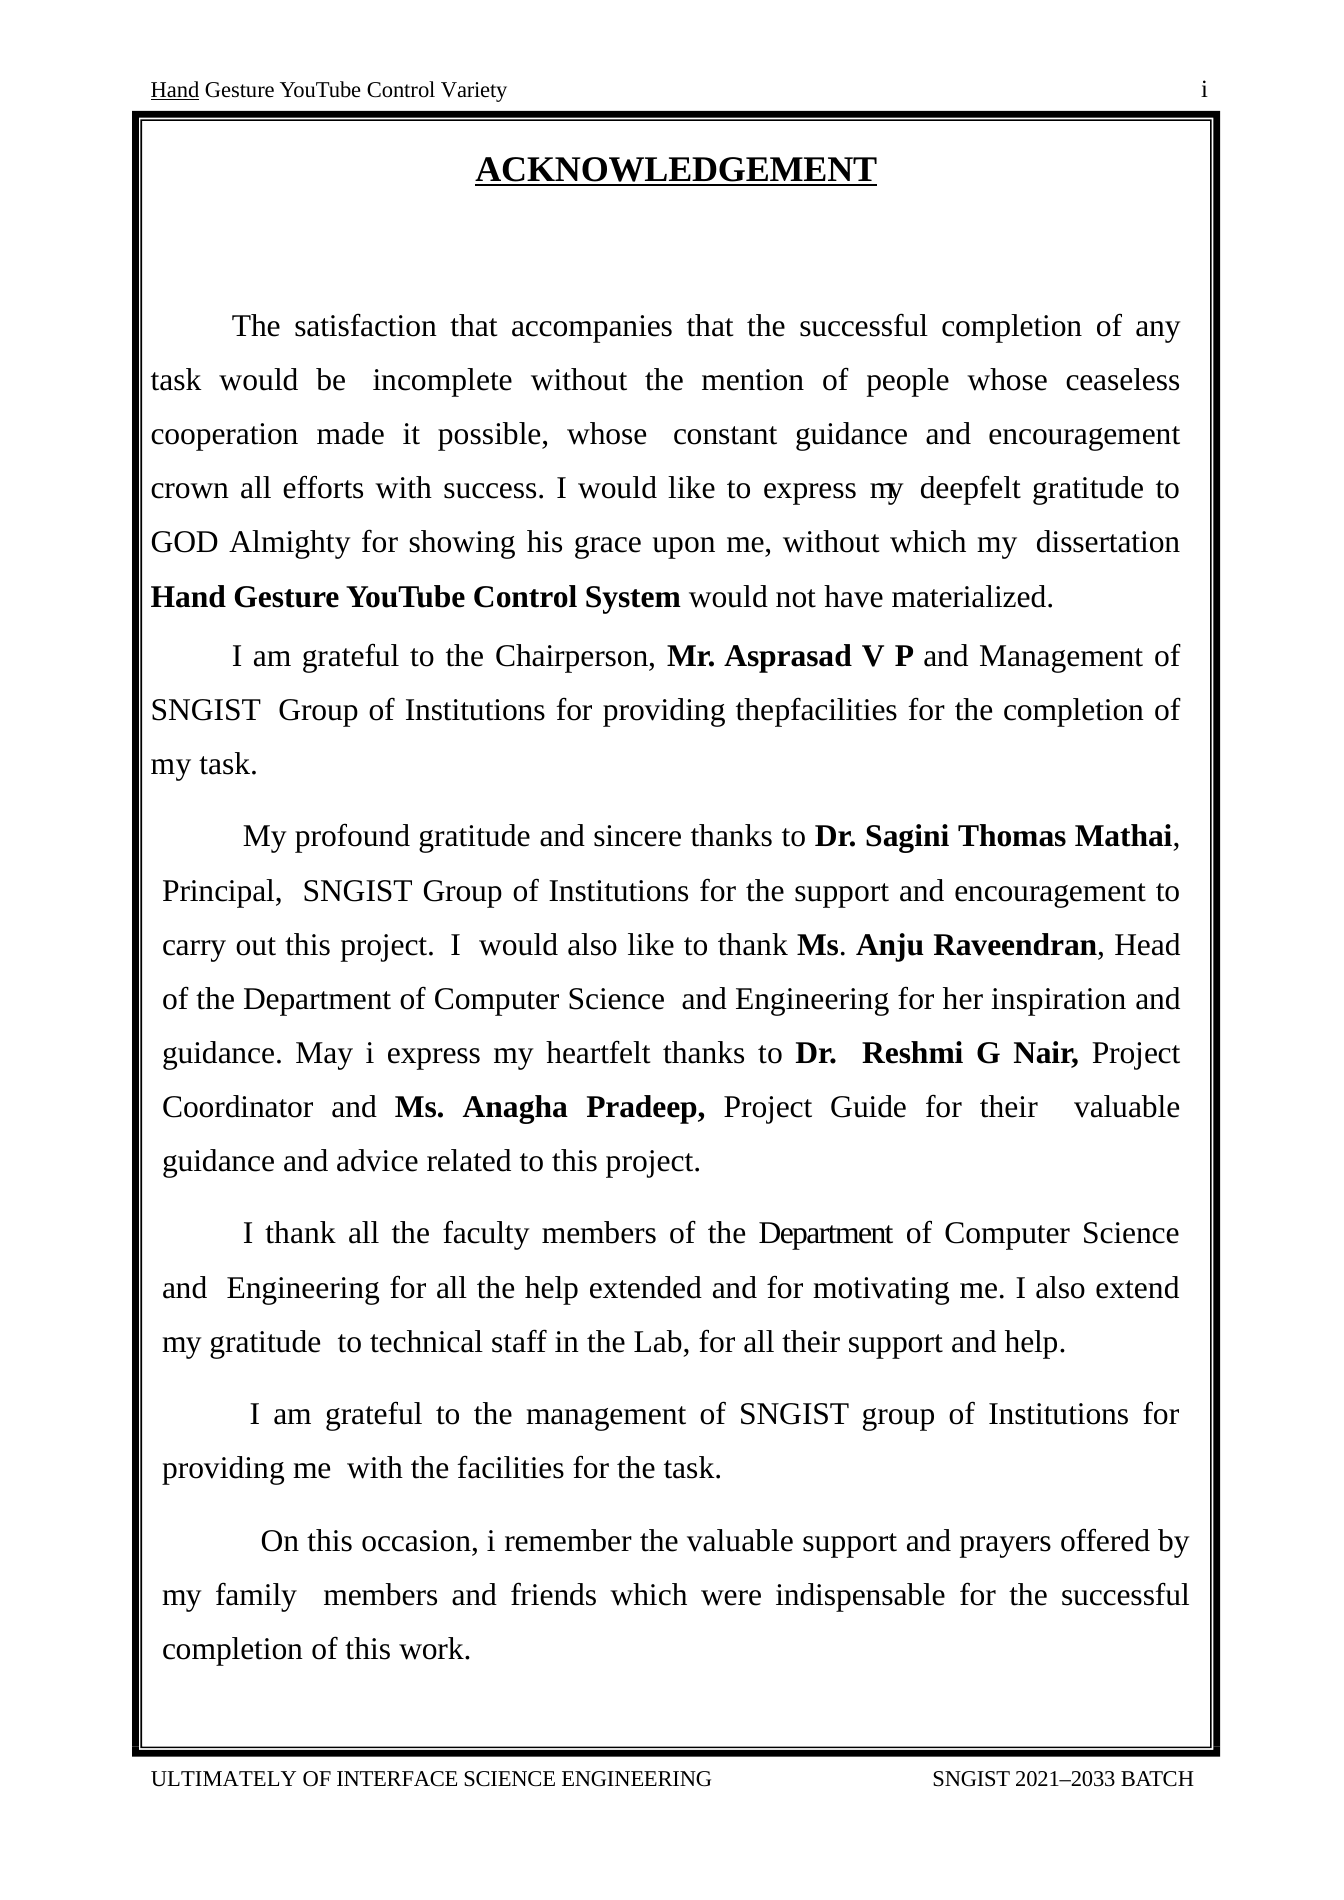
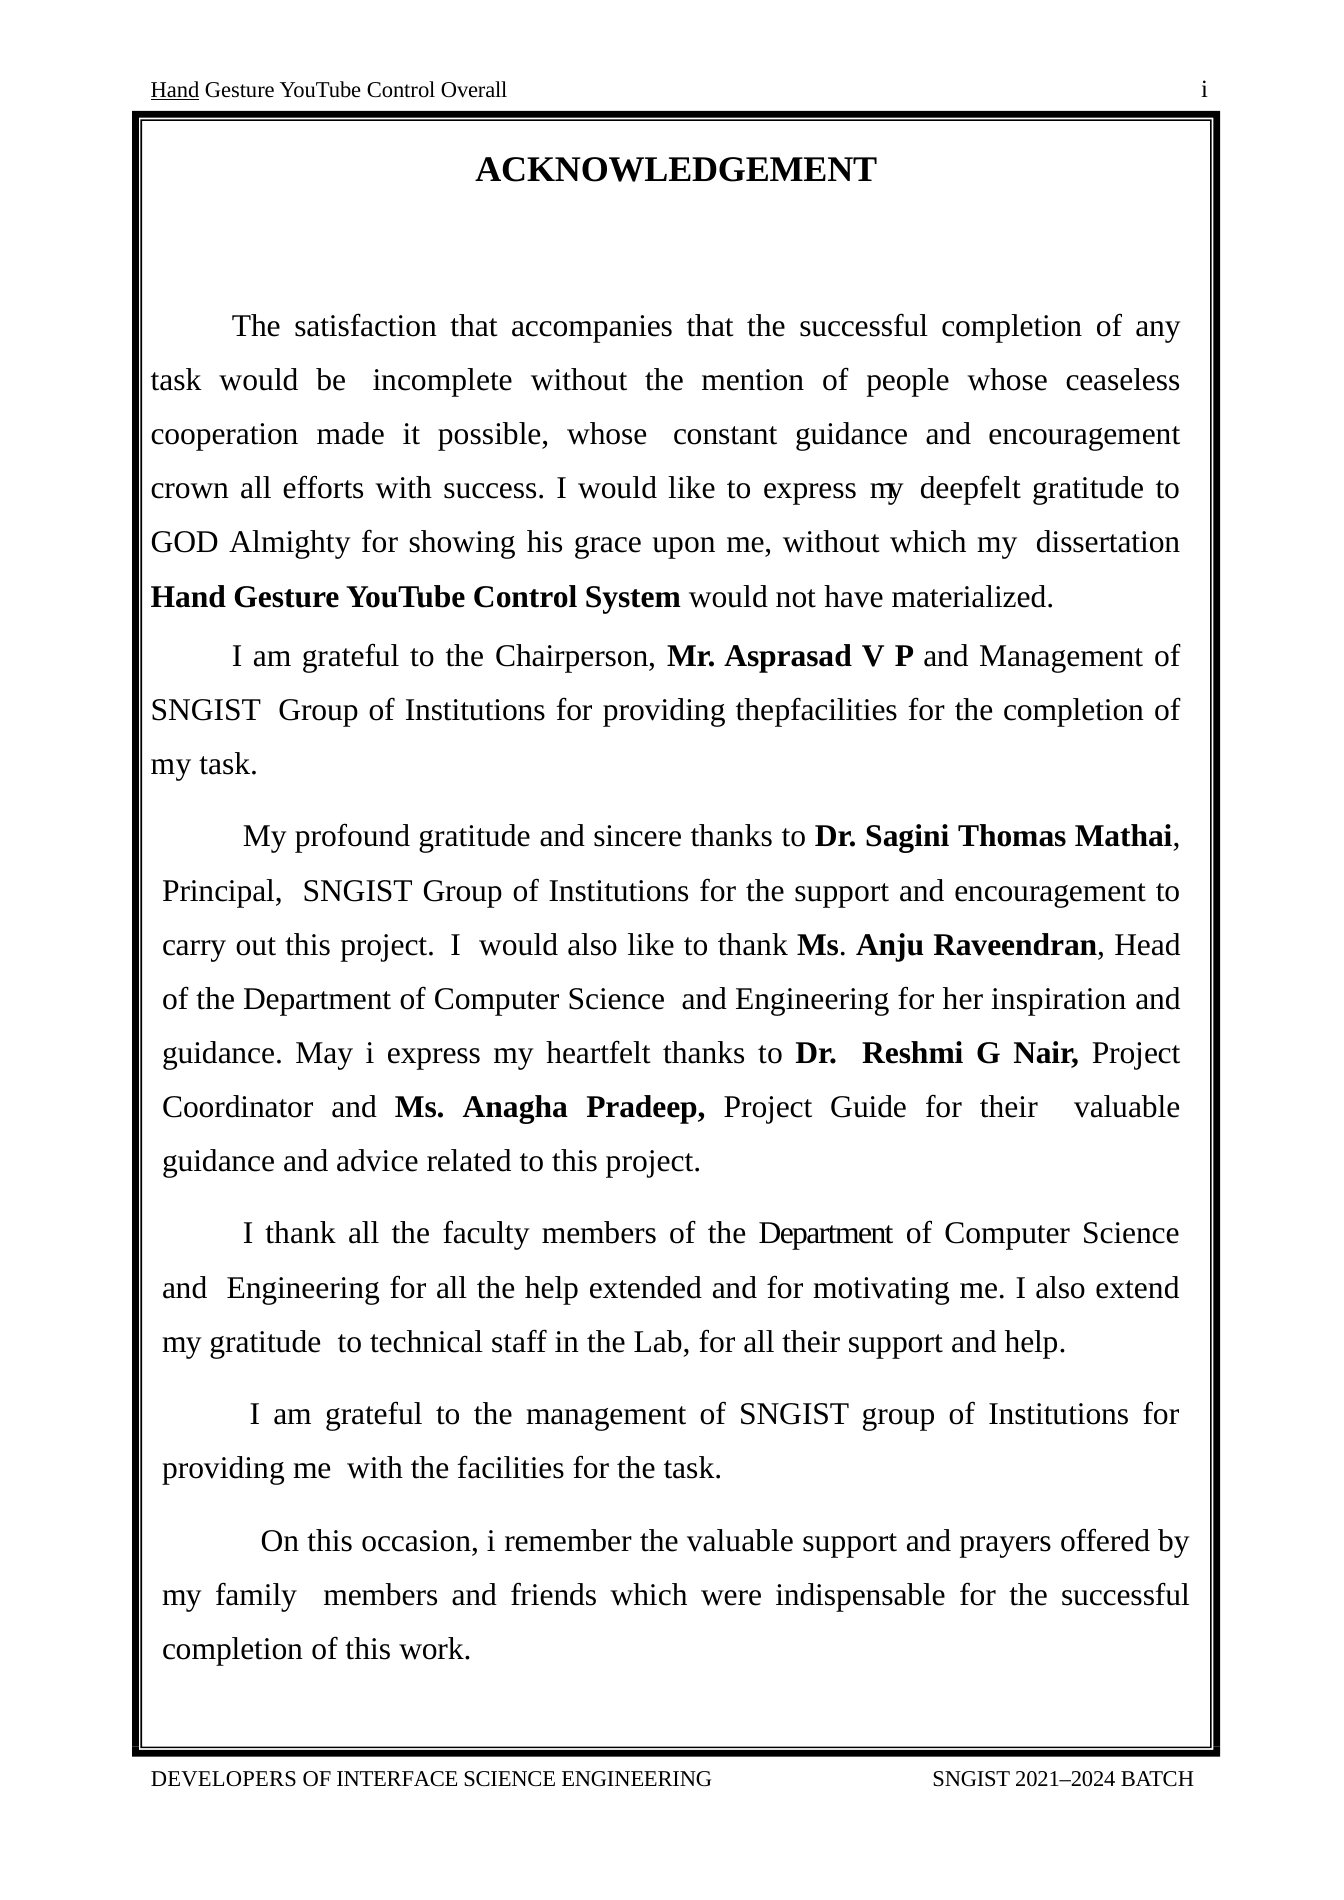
Variety: Variety -> Overall (474, 90)
ACKNOWLEDGEMENT underline: present -> none (676, 170)
ULTIMATELY: ULTIMATELY -> DEVELOPERS (224, 1779)
2021–2033: 2021–2033 -> 2021–2024 (1065, 1779)
